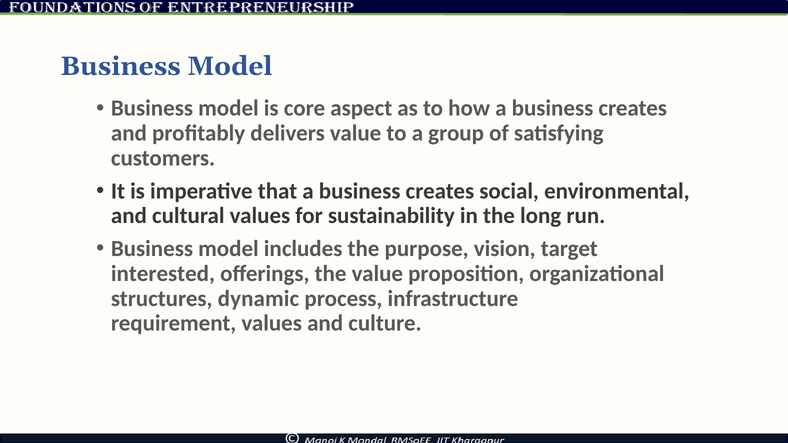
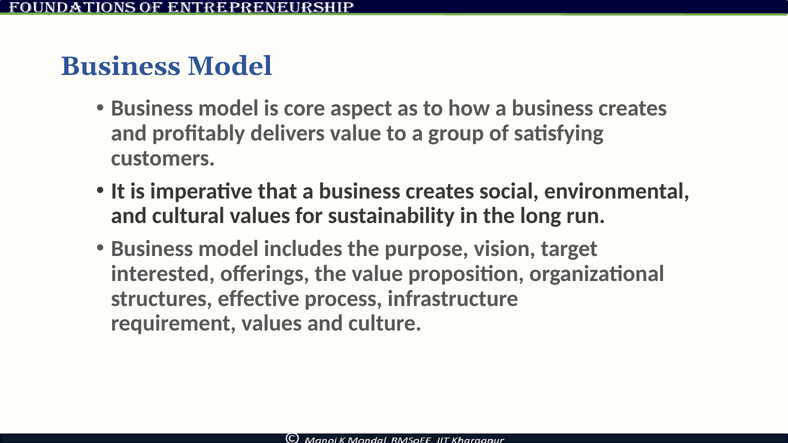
dynamic: dynamic -> effective (259, 299)
